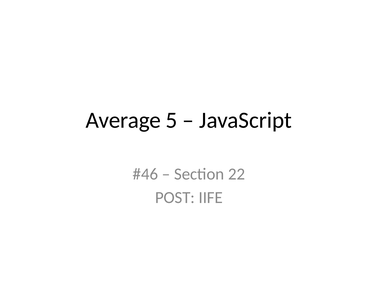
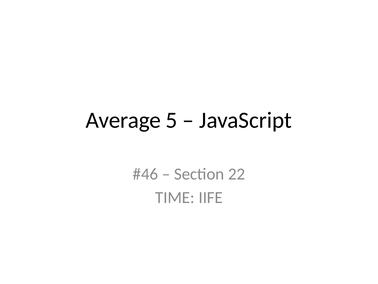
POST: POST -> TIME (175, 197)
